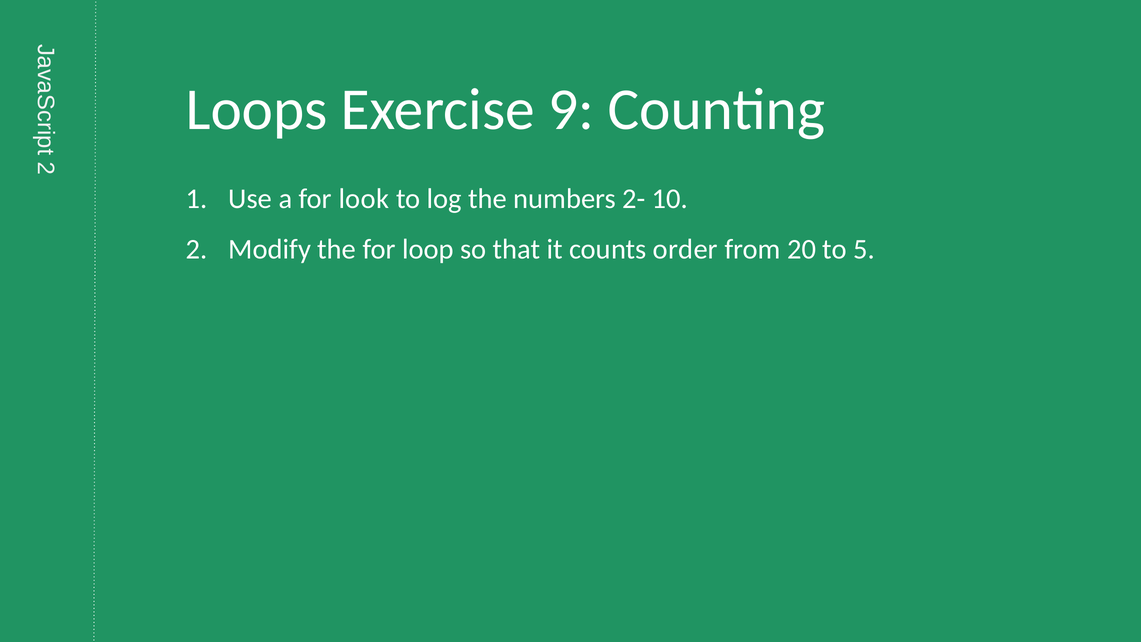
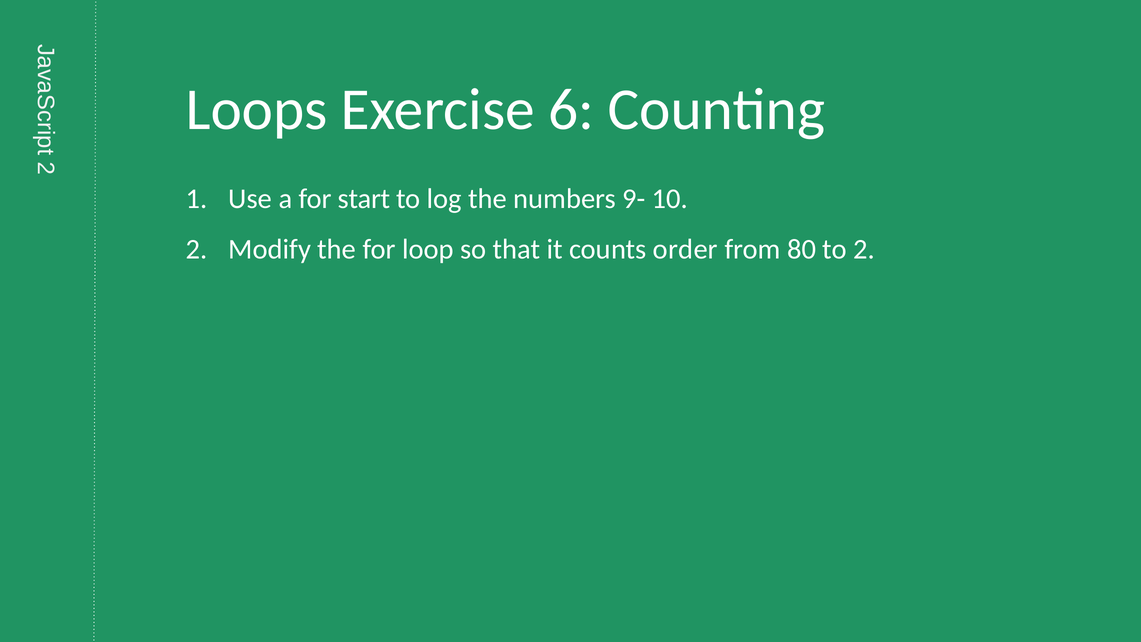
9: 9 -> 6 (571, 109)
look: look -> start (364, 199)
2-: 2- -> 9- (634, 199)
20: 20 -> 80 (801, 249)
to 5: 5 -> 2 (864, 249)
